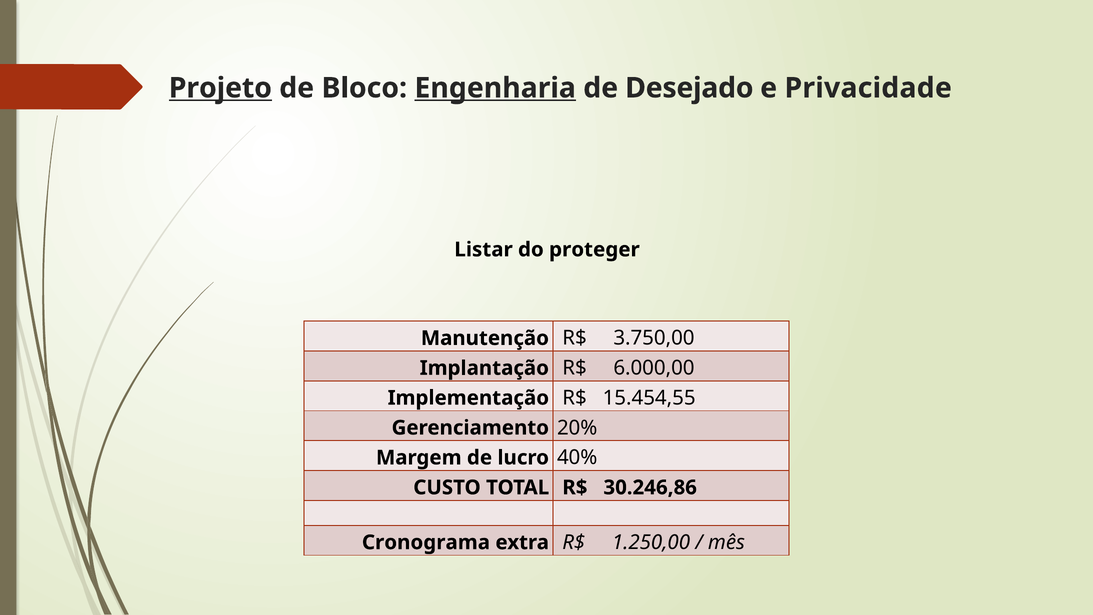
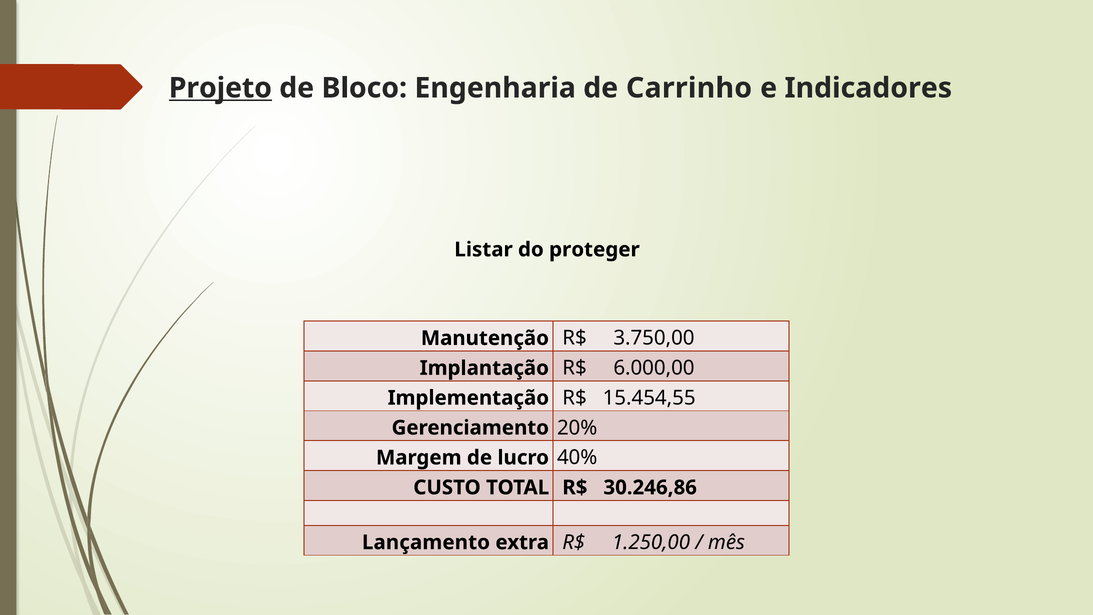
Engenharia underline: present -> none (495, 88)
Desejado: Desejado -> Carrinho (689, 88)
Privacidade: Privacidade -> Indicadores (868, 88)
Cronograma: Cronograma -> Lançamento (426, 542)
